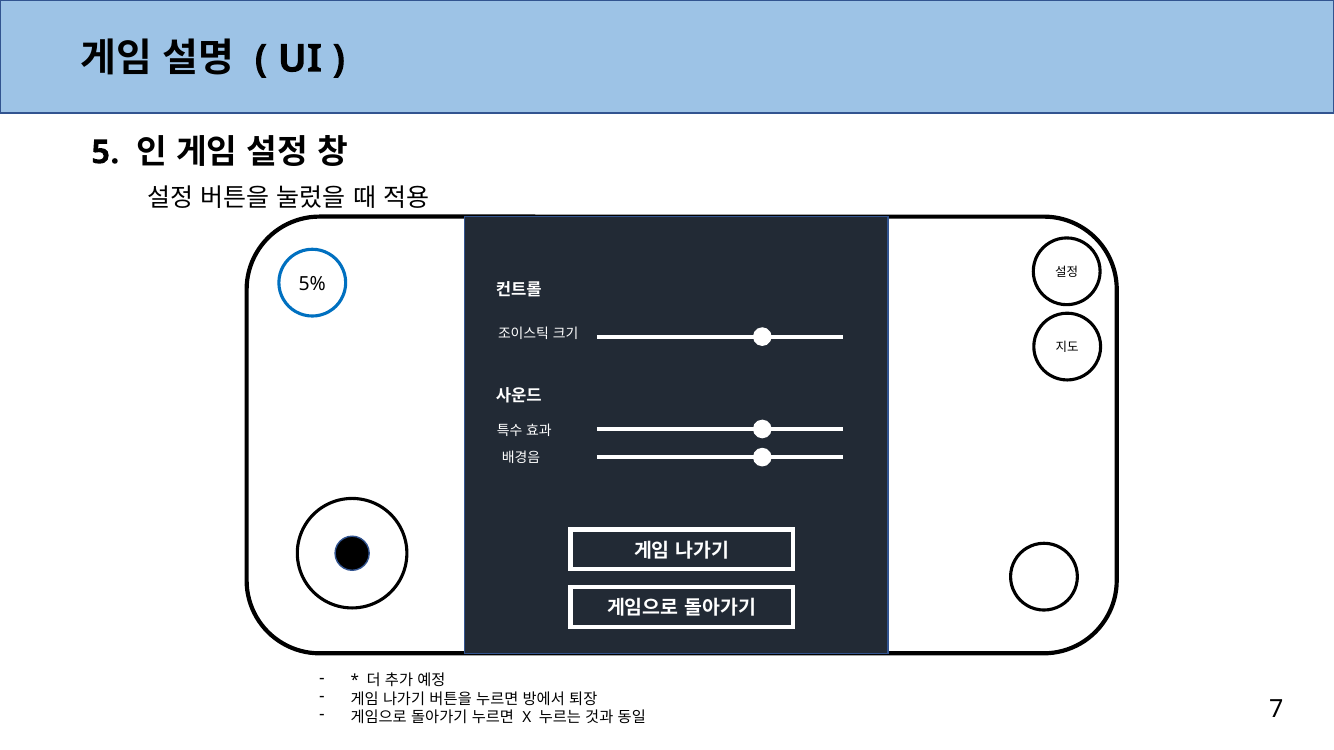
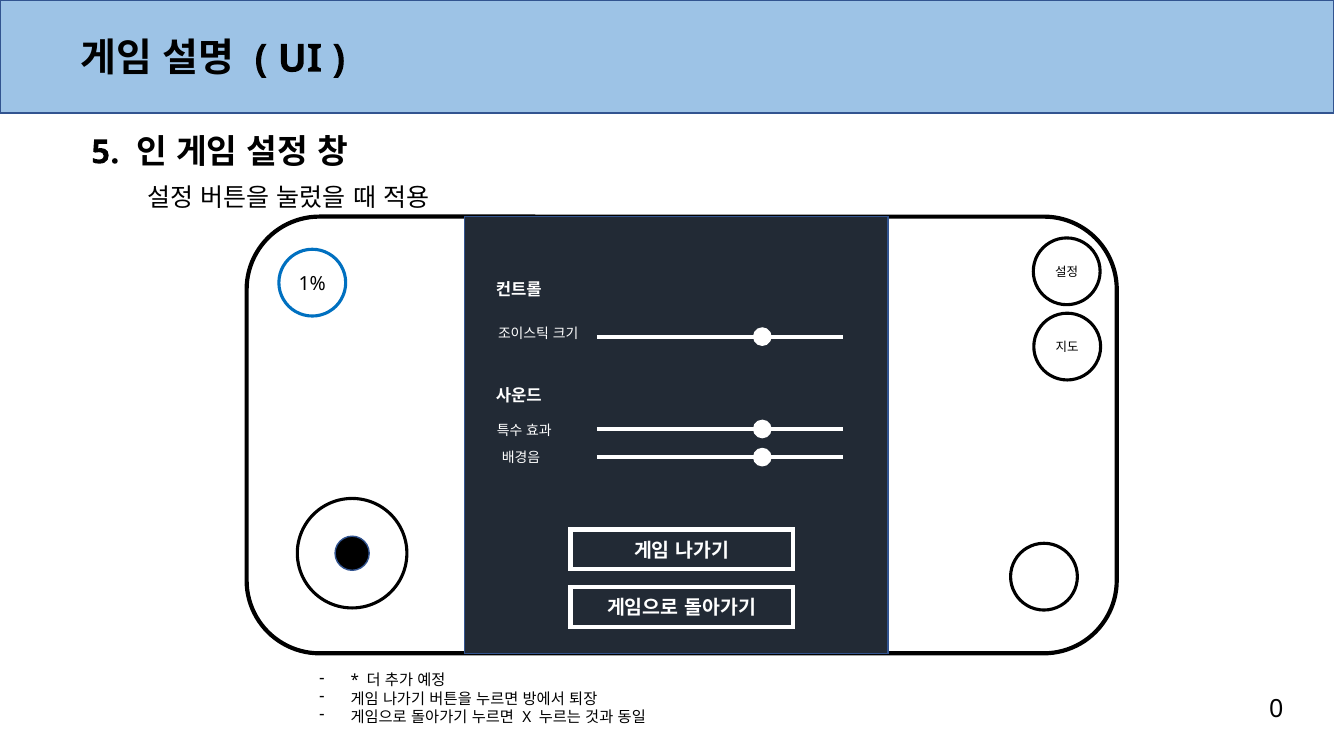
5%: 5% -> 1% (312, 284)
7: 7 -> 0 (1276, 710)
